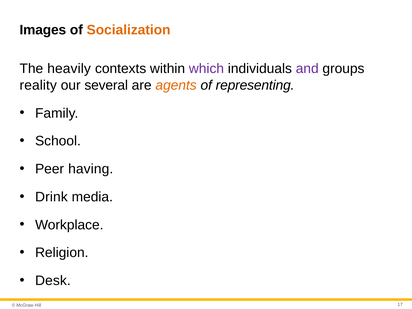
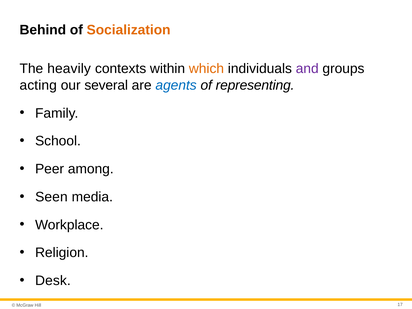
Images: Images -> Behind (43, 30)
which colour: purple -> orange (206, 69)
reality: reality -> acting (38, 85)
agents colour: orange -> blue (176, 85)
having: having -> among (91, 169)
Drink: Drink -> Seen (51, 197)
